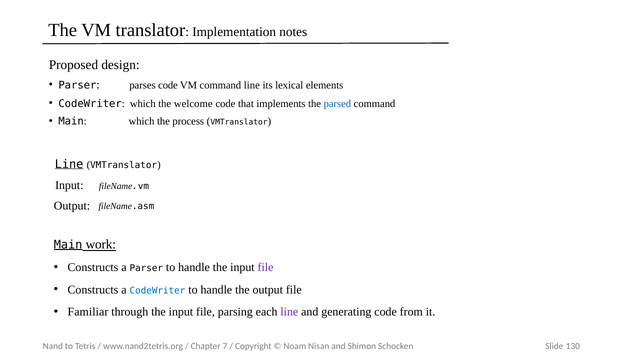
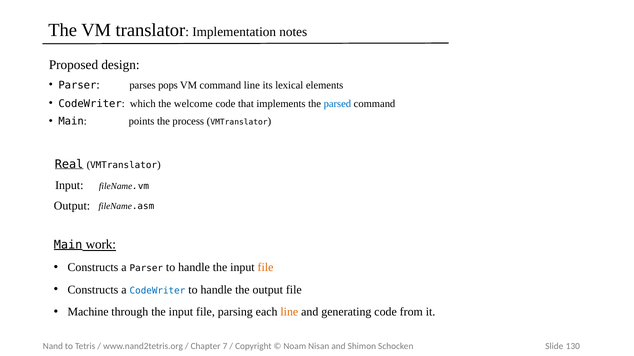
parses code: code -> pops (168, 85)
Main which: which -> points (142, 122)
Line: Line -> Real (69, 164)
file colour: purple -> orange (266, 268)
Familiar: Familiar -> Machine (88, 312)
line colour: purple -> orange (289, 312)
